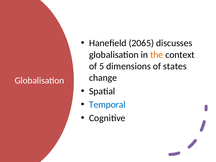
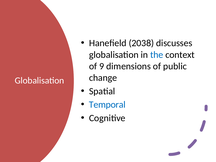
2065: 2065 -> 2038 (141, 43)
the colour: orange -> blue (157, 55)
5: 5 -> 9 (102, 66)
states: states -> public (175, 66)
